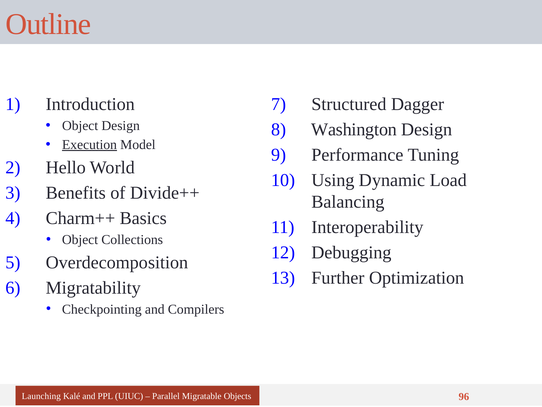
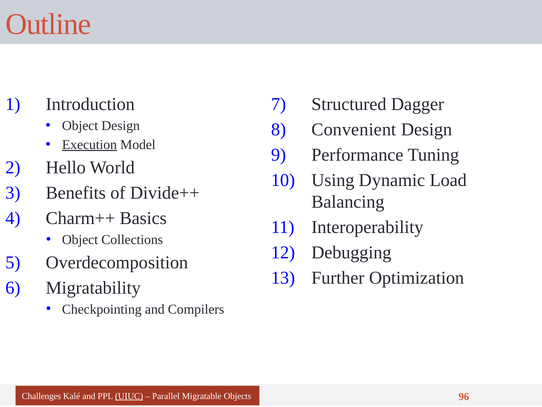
Washington: Washington -> Convenient (354, 129)
Launching: Launching -> Challenges (41, 396)
UIUC underline: none -> present (129, 396)
